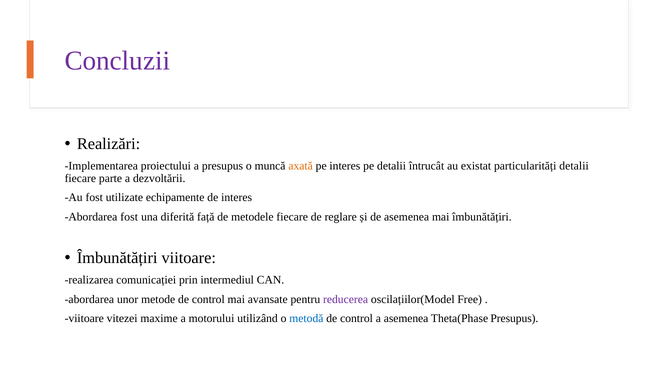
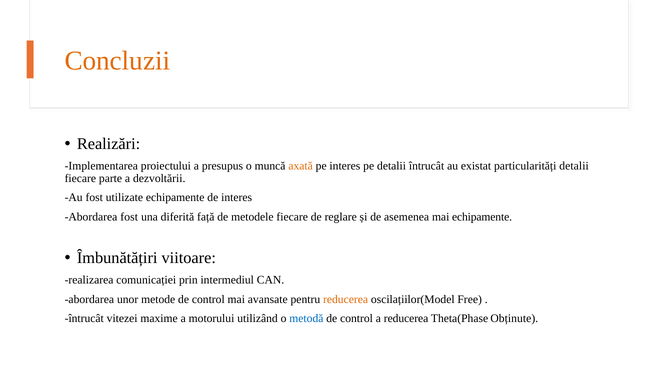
Concluzii colour: purple -> orange (117, 61)
mai îmbunătățiri: îmbunătățiri -> echipamente (482, 217)
reducerea colour: purple -> orange (346, 300)
viitoare: viitoare -> întrucât (84, 319)
a asemenea: asemenea -> reducerea (406, 319)
Theta(Phase Presupus: Presupus -> Obținute (514, 319)
